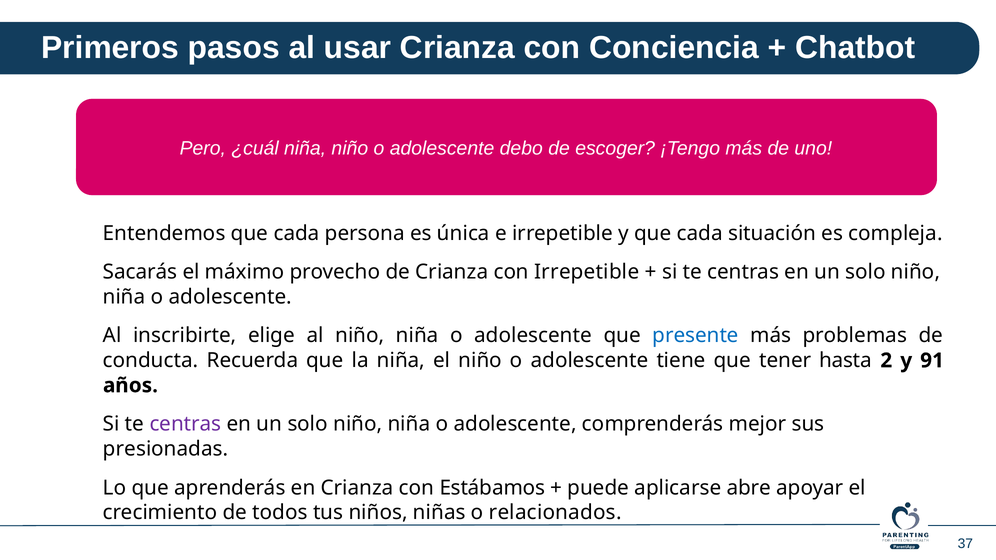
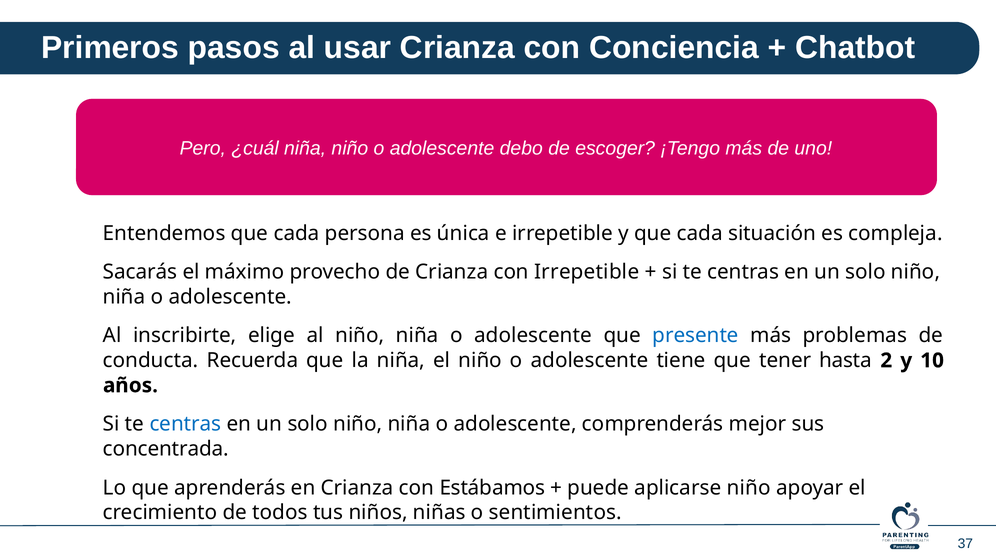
91: 91 -> 10 (932, 361)
centras colour: purple -> blue (185, 424)
presionadas: presionadas -> concentrada (166, 449)
aplicarse abre: abre -> niño (749, 488)
relacionados: relacionados -> sentimientos (555, 513)
